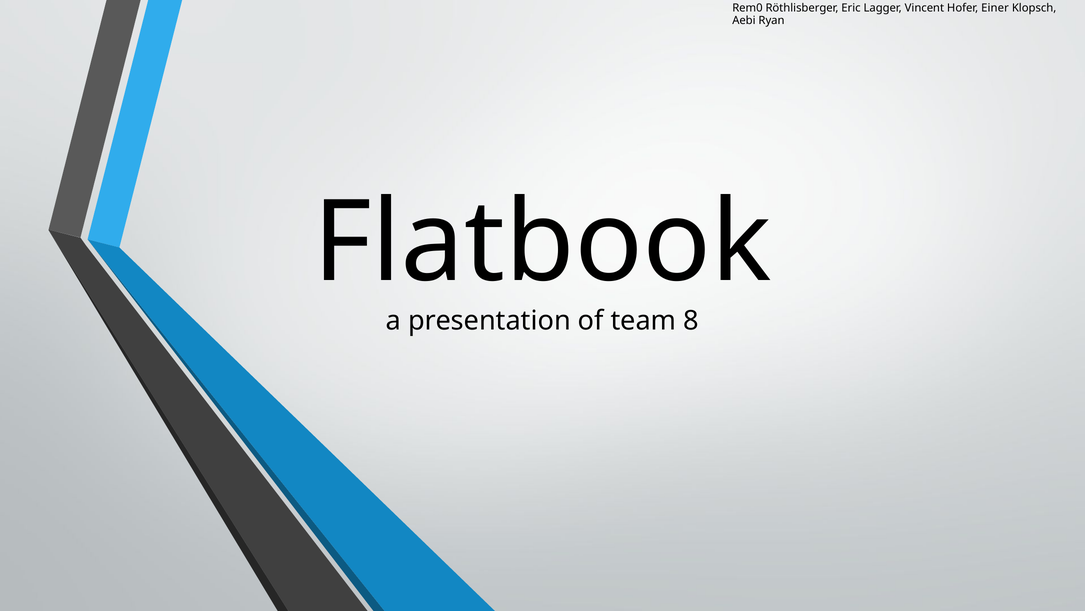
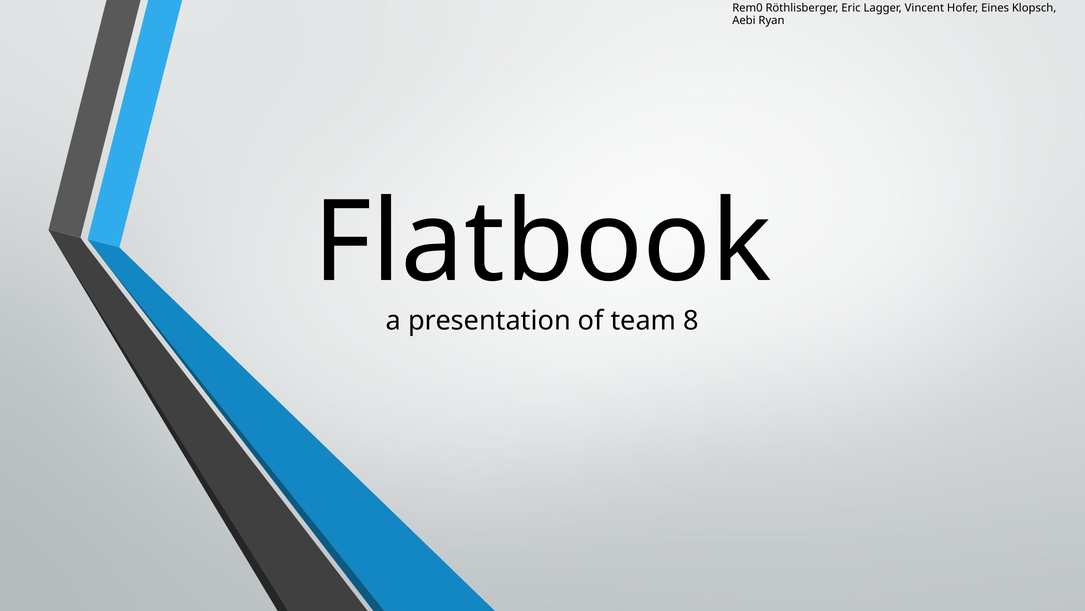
Einer: Einer -> Eines (995, 8)
